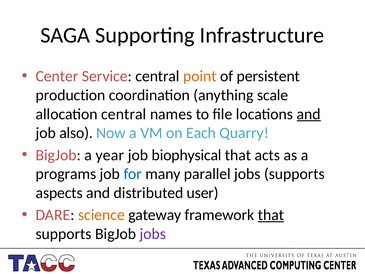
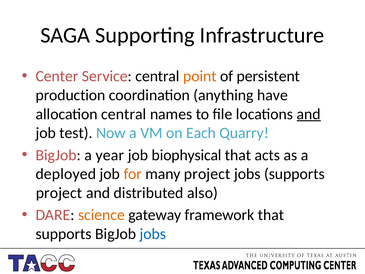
scale: scale -> have (273, 95)
also: also -> test (76, 133)
programs: programs -> deployed (66, 174)
for colour: blue -> orange (133, 174)
many parallel: parallel -> project (207, 174)
aspects: aspects -> project (59, 193)
user: user -> also (202, 193)
that underline: present -> none (271, 215)
jobs colour: purple -> blue (153, 234)
